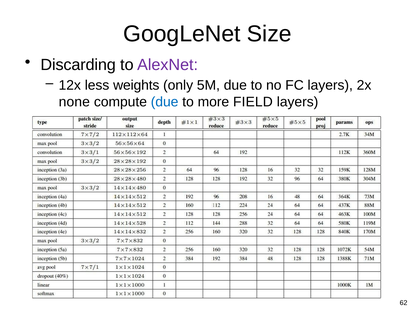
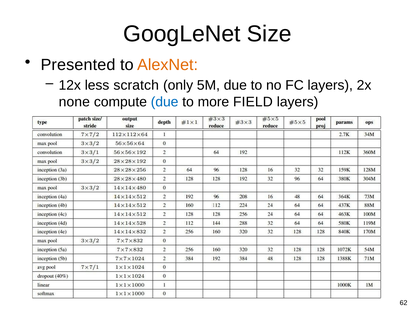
Discarding: Discarding -> Presented (78, 65)
AlexNet colour: purple -> orange (168, 65)
weights: weights -> scratch (136, 85)
